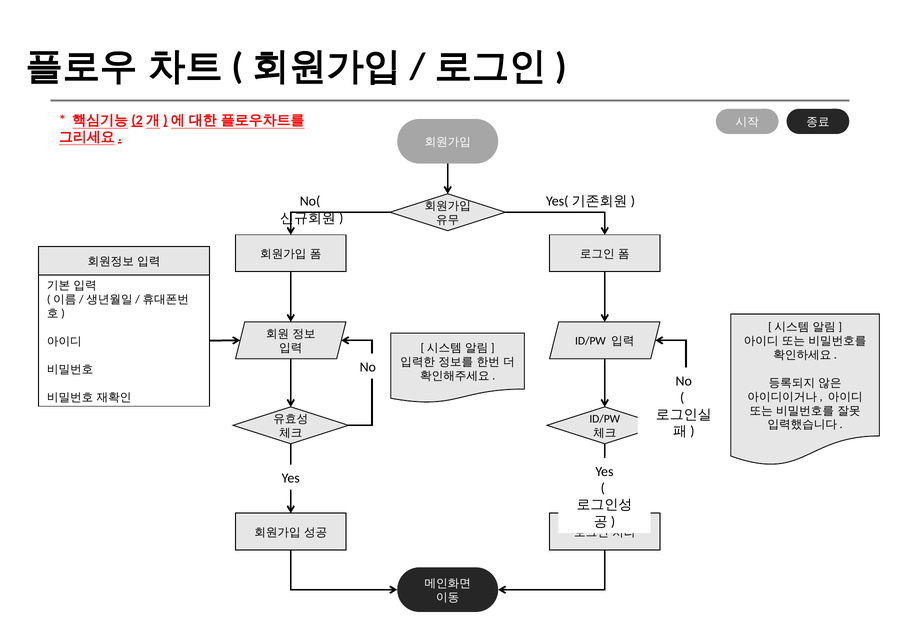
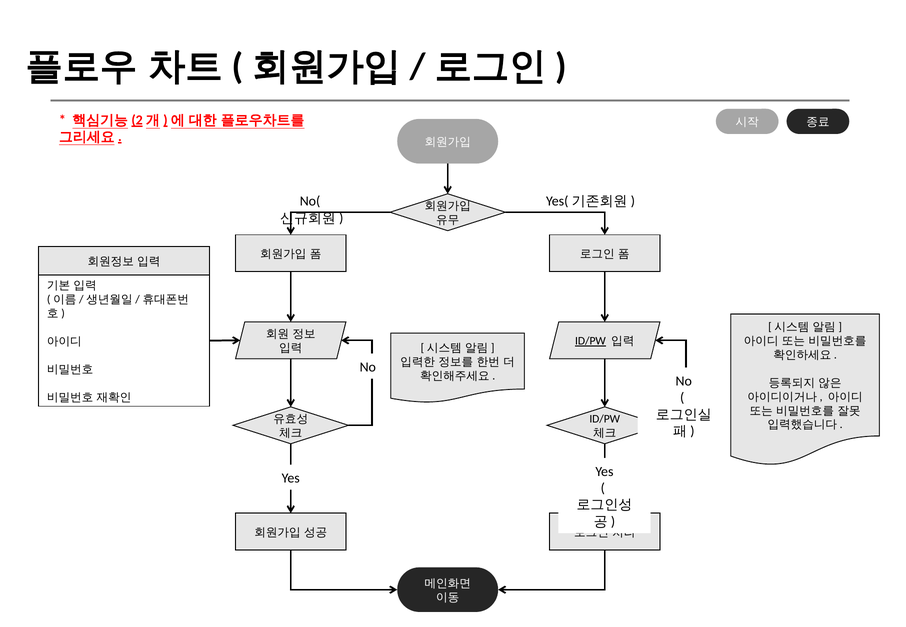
ID/PW underline: none -> present (590, 341)
